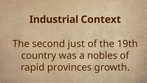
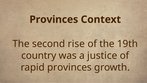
Industrial: Industrial -> Provinces (54, 19)
just: just -> rise (76, 44)
nobles: nobles -> justice (102, 55)
